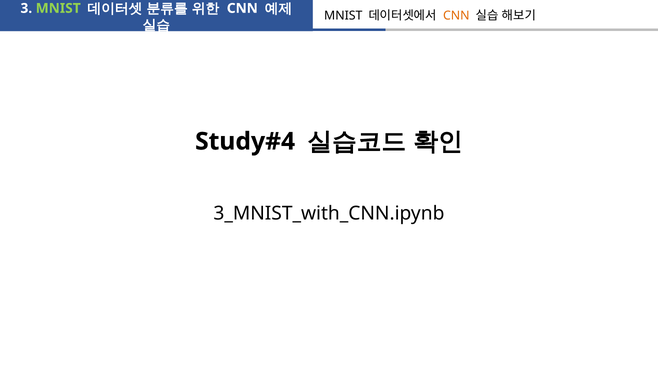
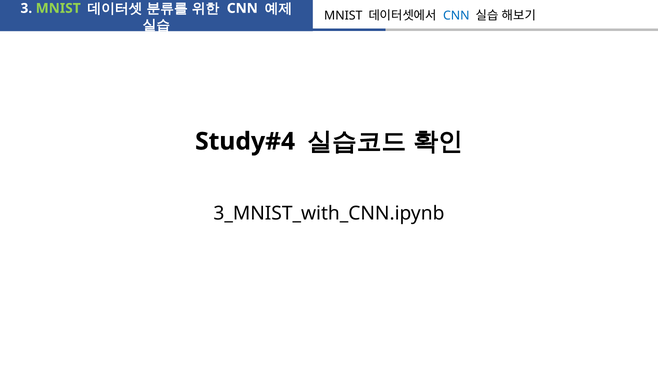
CNN colour: orange -> blue (456, 16)
